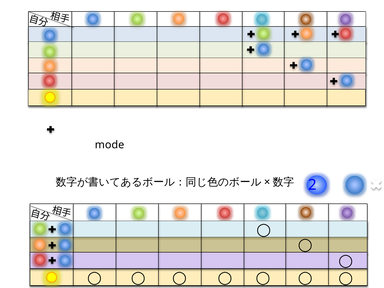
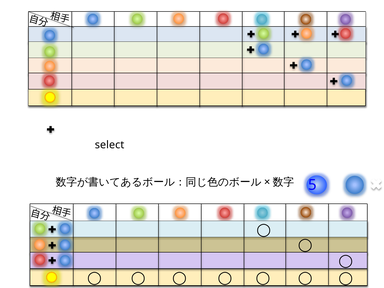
mode: mode -> select (110, 145)
2: 2 -> 5 (313, 185)
